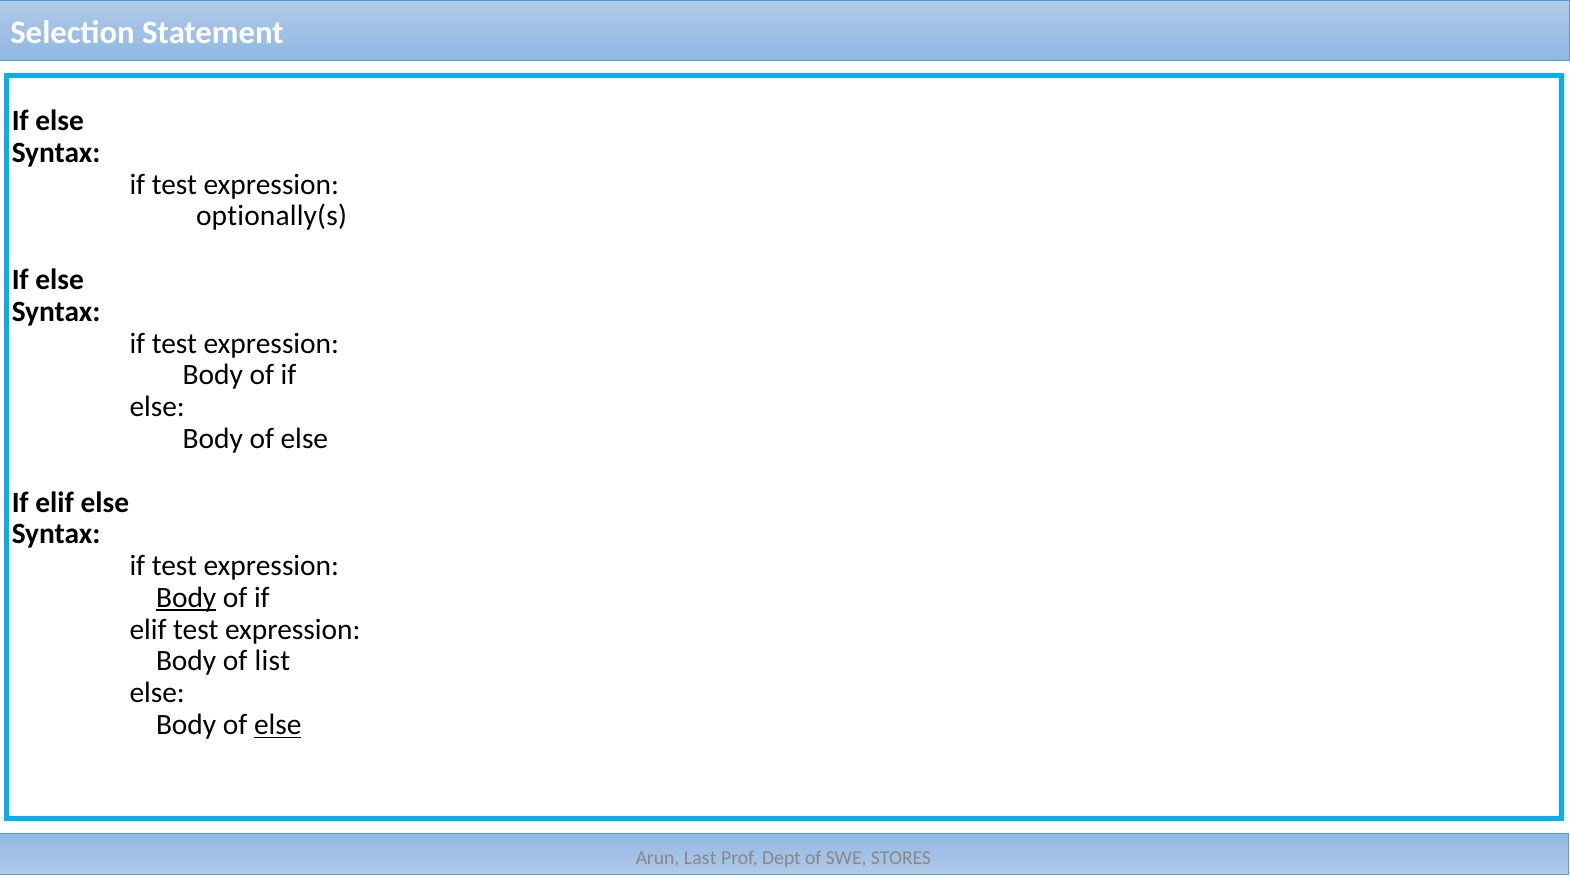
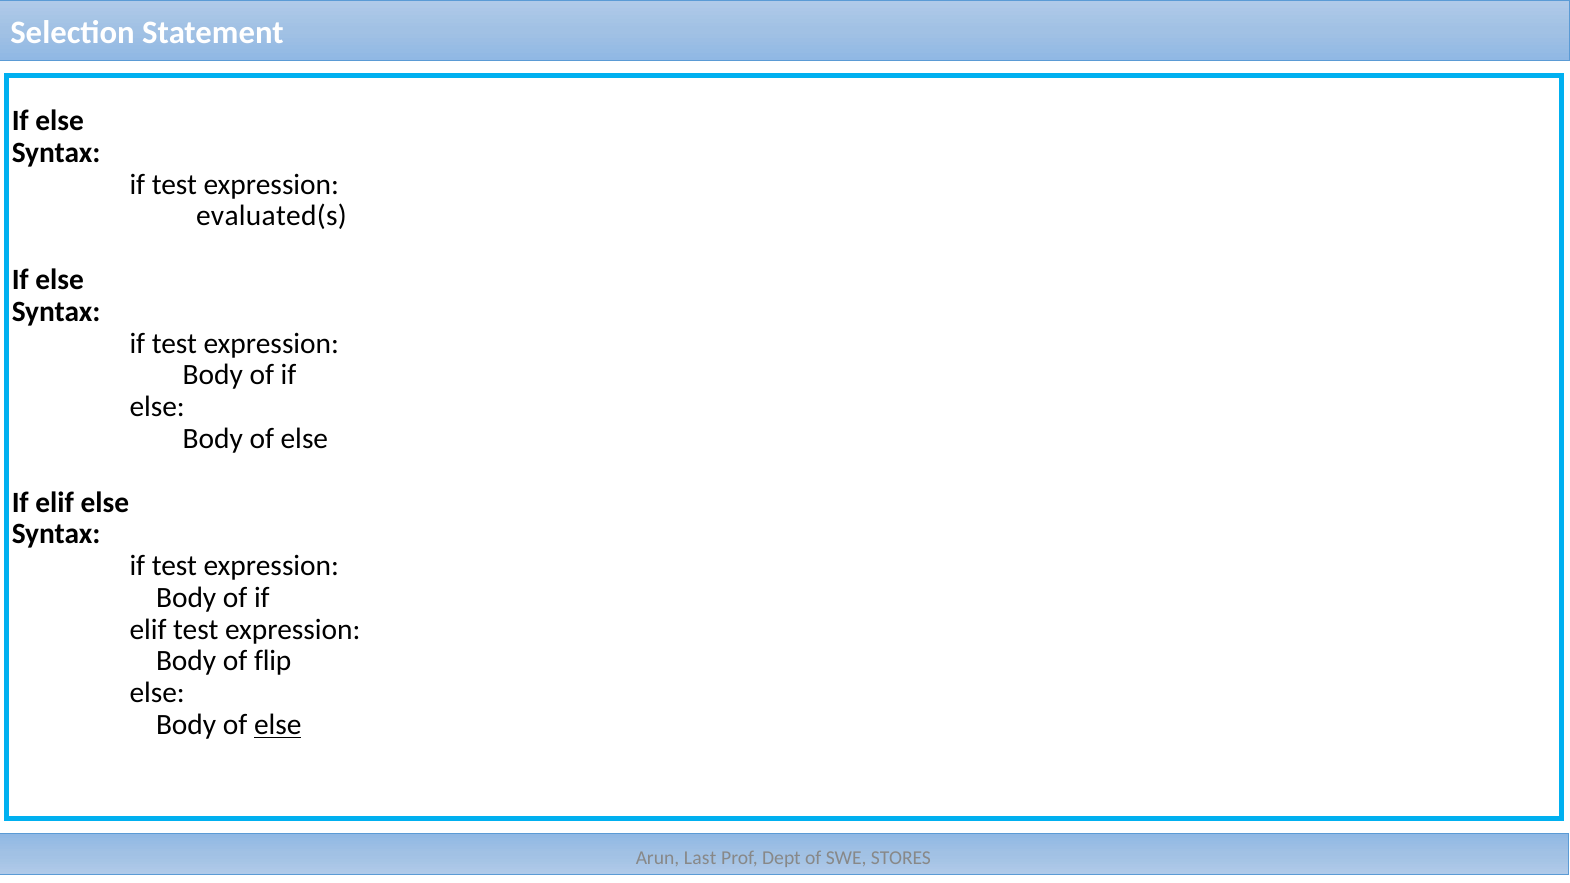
optionally(s: optionally(s -> evaluated(s (271, 216)
Body underline: present -> none (186, 598)
list: list -> flip (273, 661)
